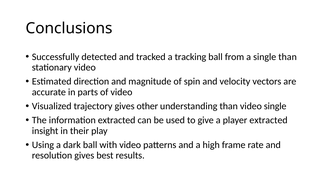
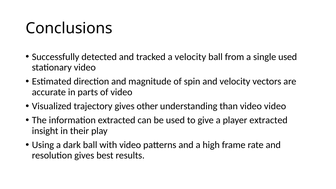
a tracking: tracking -> velocity (190, 57)
single than: than -> used (288, 57)
video single: single -> video (275, 106)
